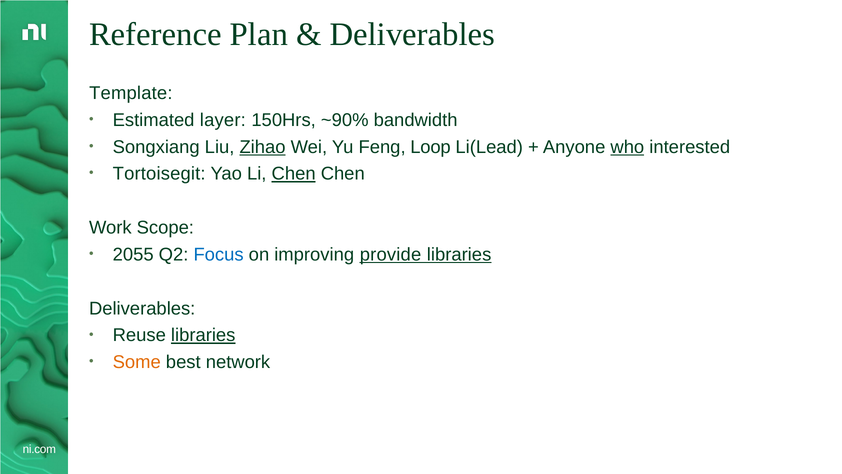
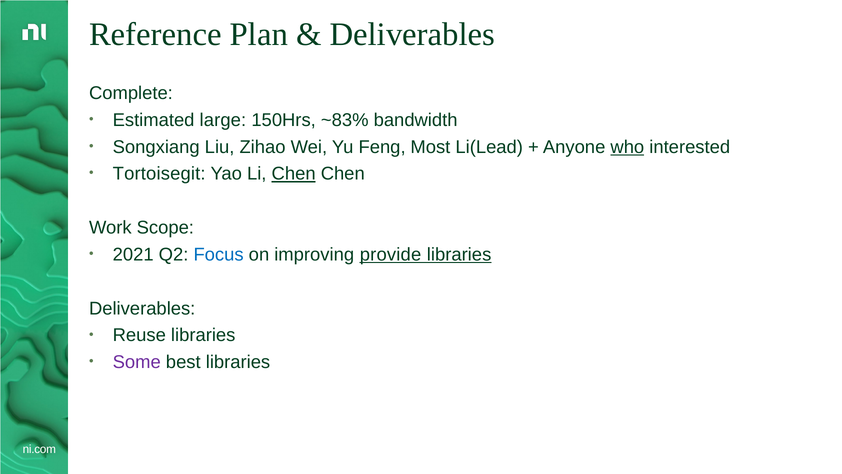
Template: Template -> Complete (131, 93)
layer: layer -> large (223, 120)
~90%: ~90% -> ~83% (345, 120)
Zihao underline: present -> none (263, 147)
Loop: Loop -> Most (430, 147)
2055: 2055 -> 2021 (133, 254)
libraries underline: present -> none (203, 335)
Some colour: orange -> purple (137, 362)
best network: network -> libraries (238, 362)
